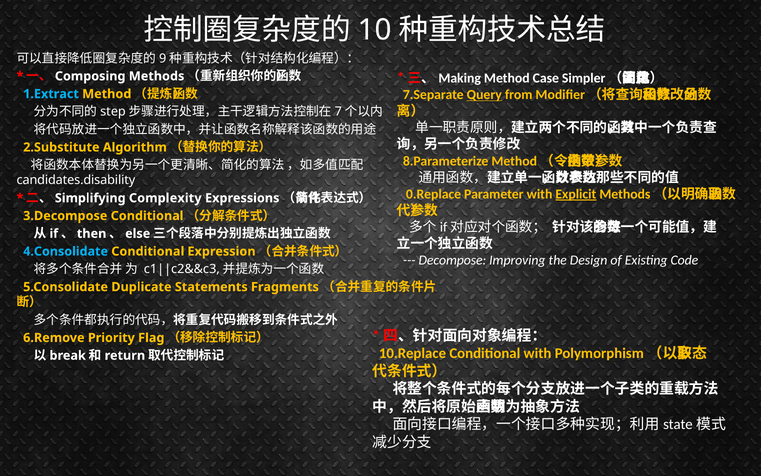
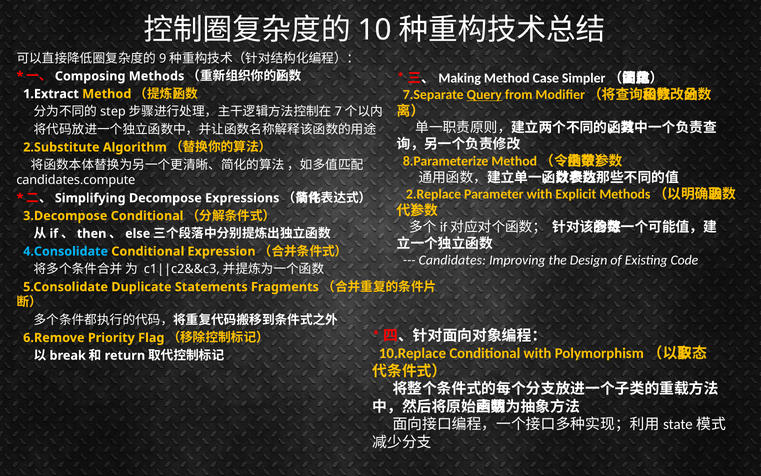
1.Extract colour: light blue -> white (51, 94)
candidates.disability: candidates.disability -> candidates.compute (76, 180)
0.Replace: 0.Replace -> 2.Replace (434, 194)
Explicit underline: present -> none (576, 194)
Complexity: Complexity -> Decompose (165, 198)
Decompose: Decompose -> Candidates (452, 260)
